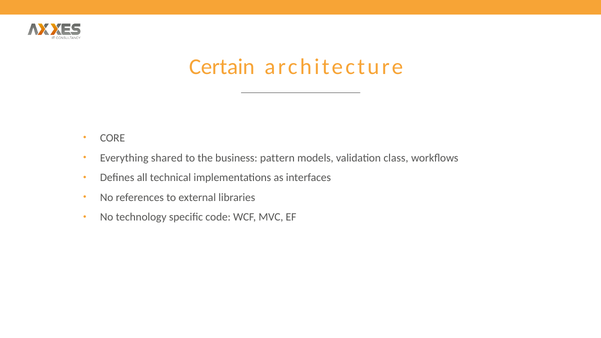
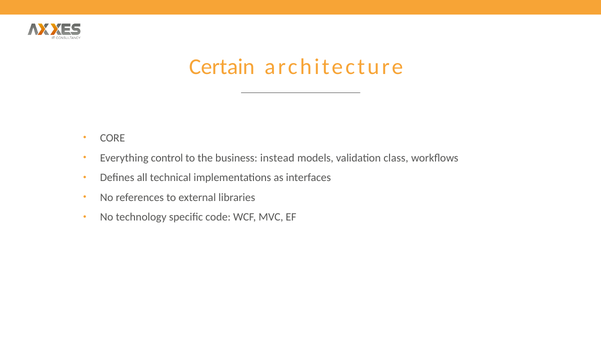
shared: shared -> control (167, 158)
pattern: pattern -> instead (277, 158)
